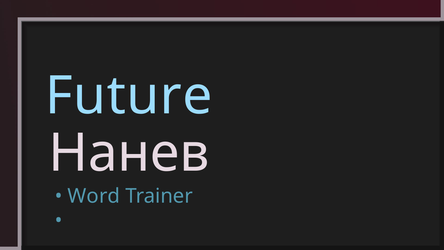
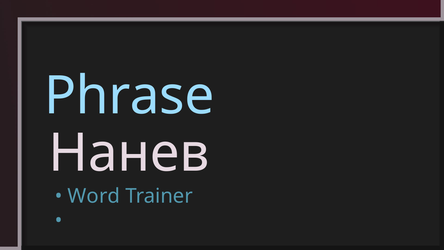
Future: Future -> Phrase (129, 96)
